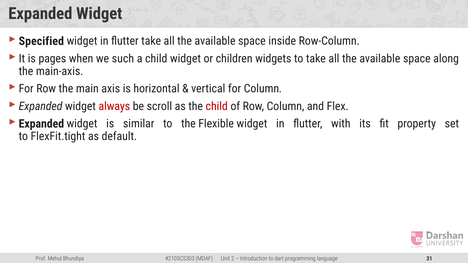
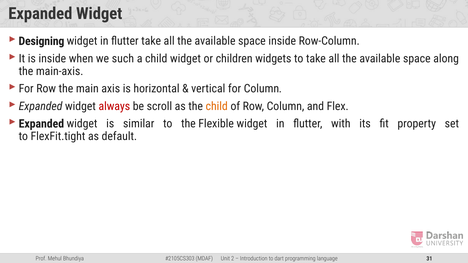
Specified: Specified -> Designing (41, 41)
is pages: pages -> inside (52, 59)
child colour: red -> orange (217, 106)
